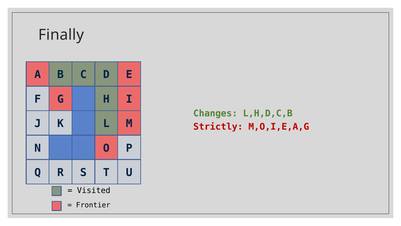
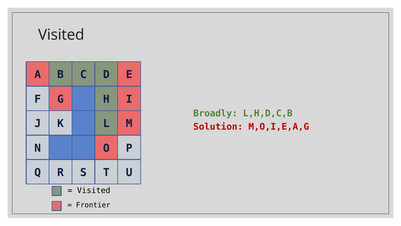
Finally: Finally -> Visited (61, 35)
Changes: Changes -> Broadly (215, 113)
Strictly: Strictly -> Solution (218, 127)
